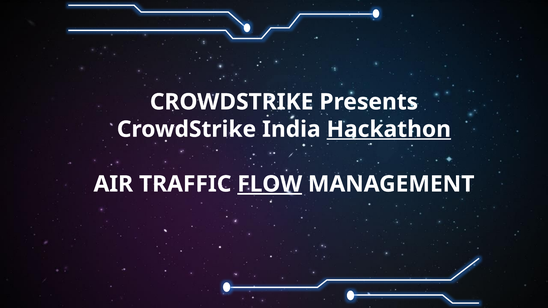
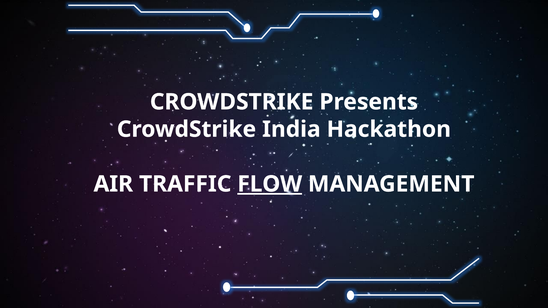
Hackathon underline: present -> none (389, 129)
